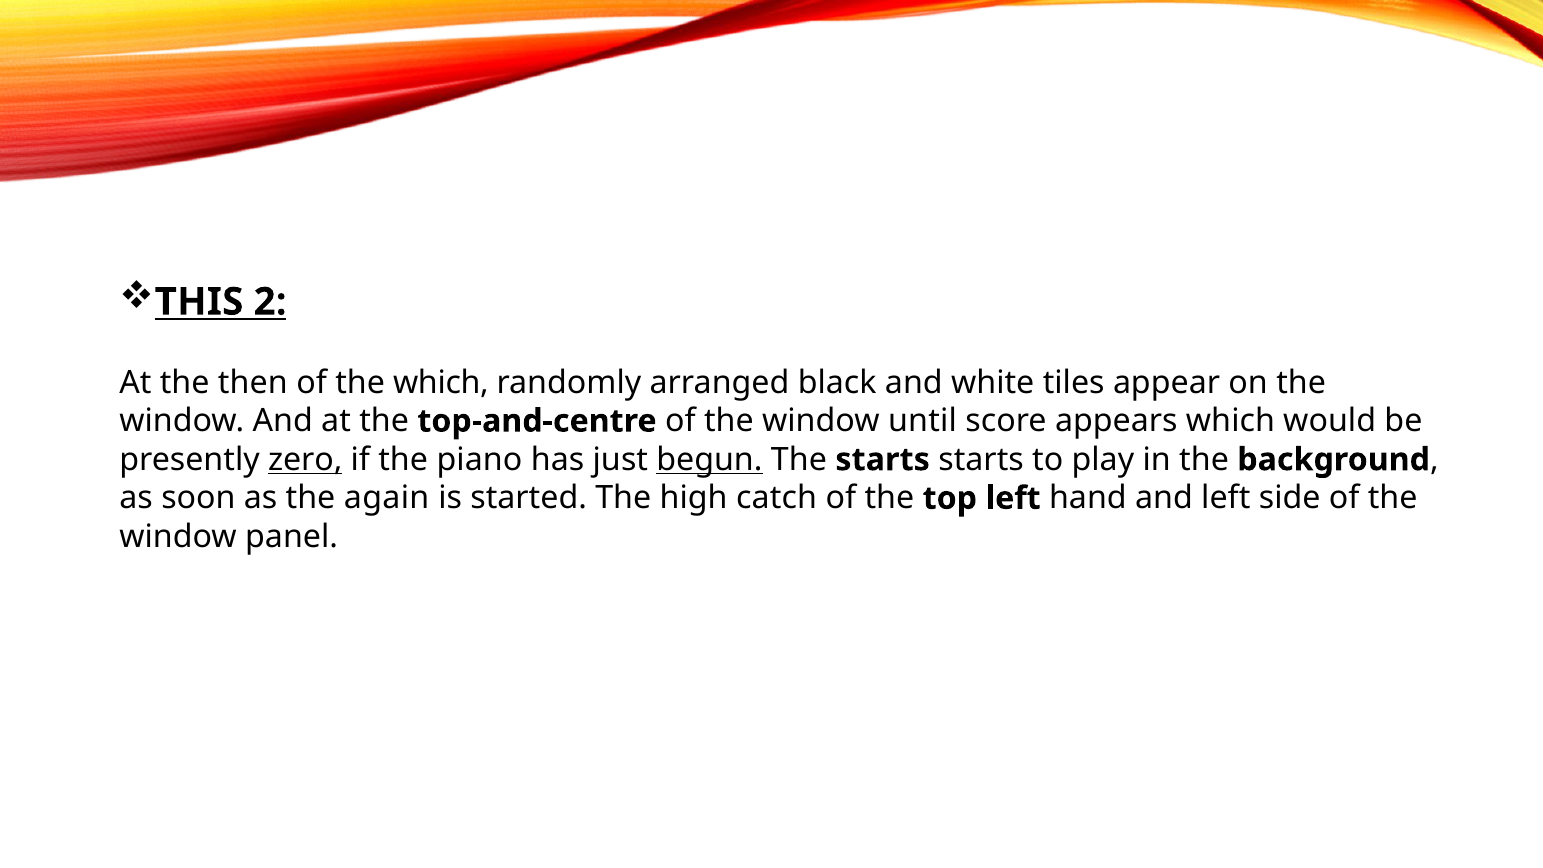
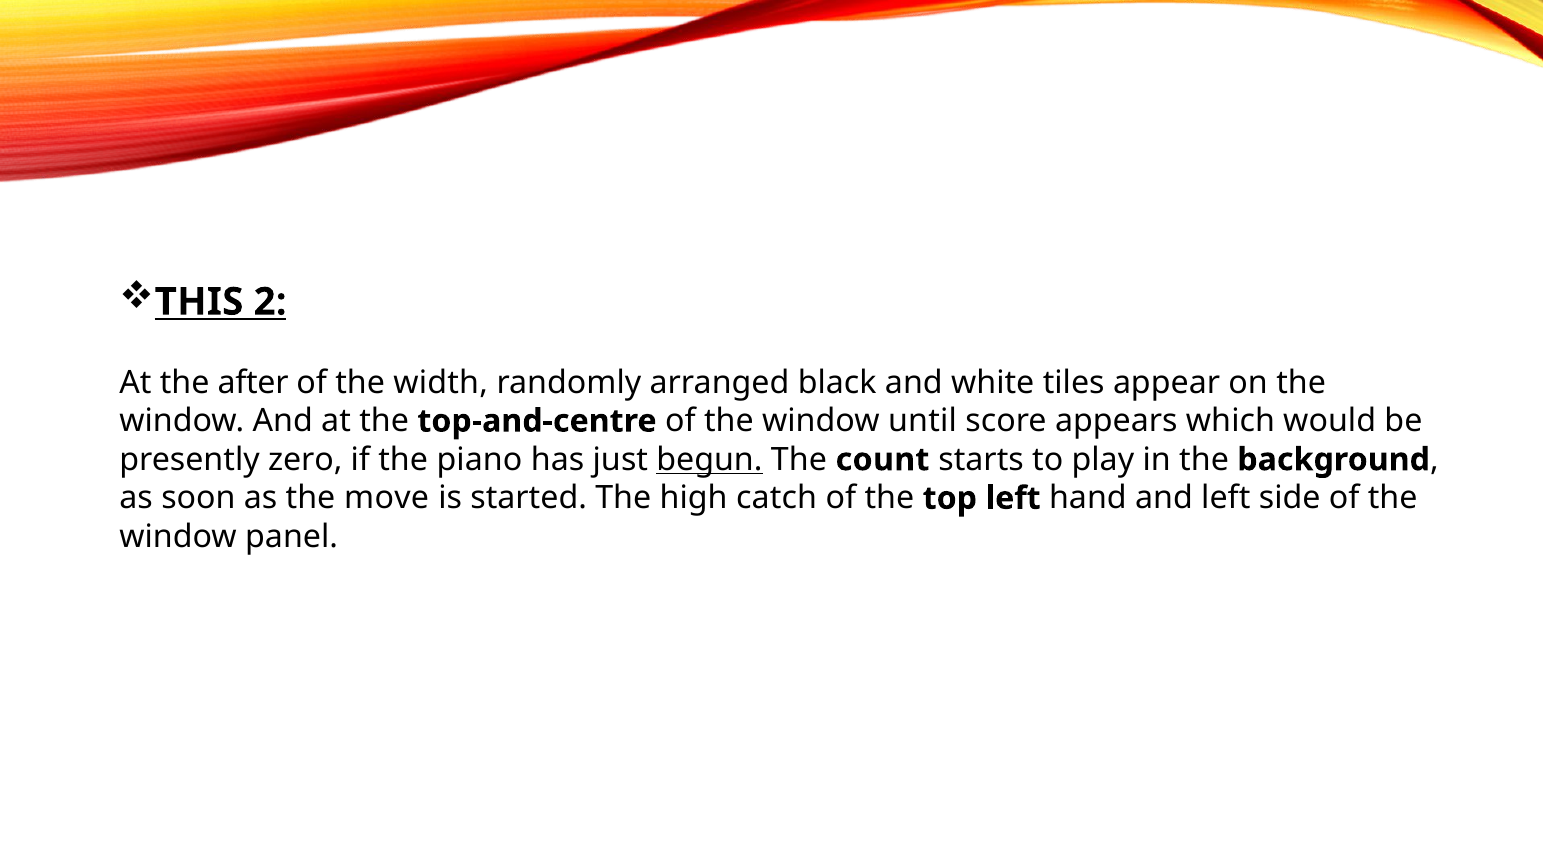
then: then -> after (253, 382)
the which: which -> width (441, 382)
zero underline: present -> none (305, 460)
The starts: starts -> count (883, 460)
again: again -> move (387, 498)
